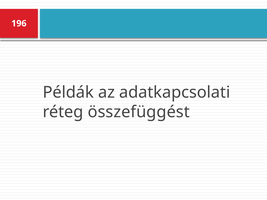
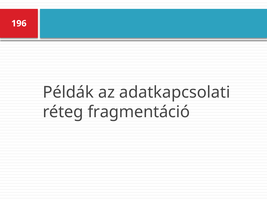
összefüggést: összefüggést -> fragmentáció (139, 112)
